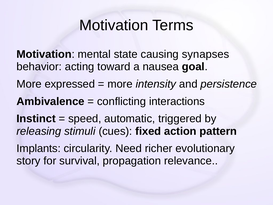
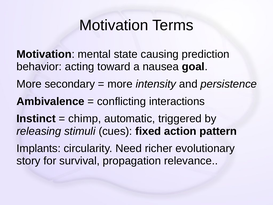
synapses: synapses -> prediction (206, 54)
expressed: expressed -> secondary (70, 84)
speed: speed -> chimp (85, 119)
